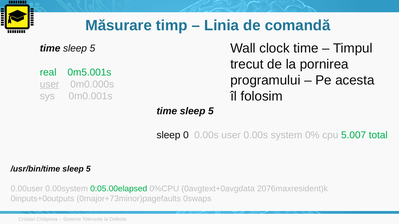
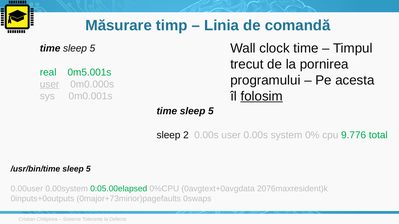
folosim underline: none -> present (262, 96)
0: 0 -> 2 (186, 135)
5.007: 5.007 -> 9.776 (354, 135)
